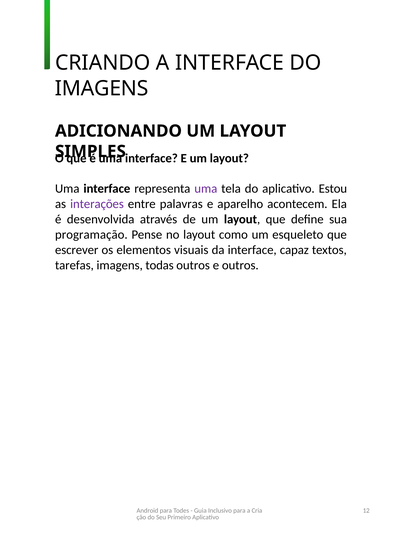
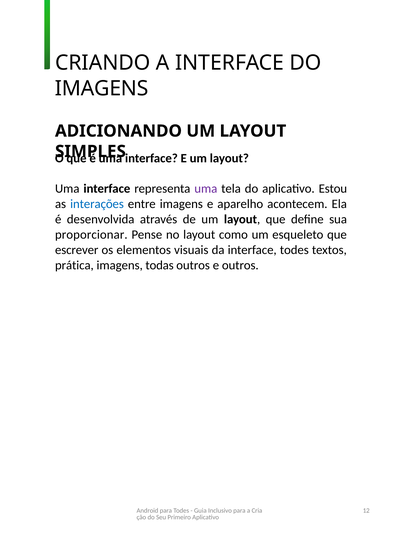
interações colour: purple -> blue (97, 204)
entre palavras: palavras -> imagens (181, 204)
programação: programação -> proporcionar (91, 234)
interface capaz: capaz -> todes (294, 250)
tarefas: tarefas -> prática (74, 265)
